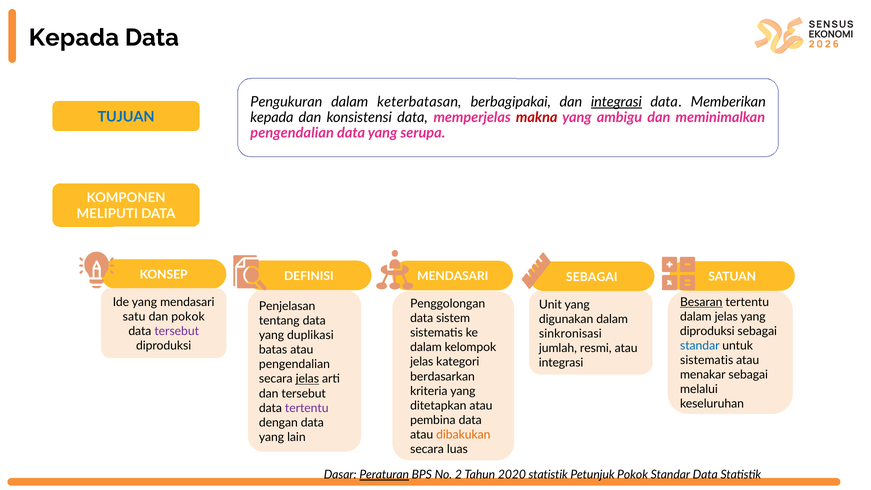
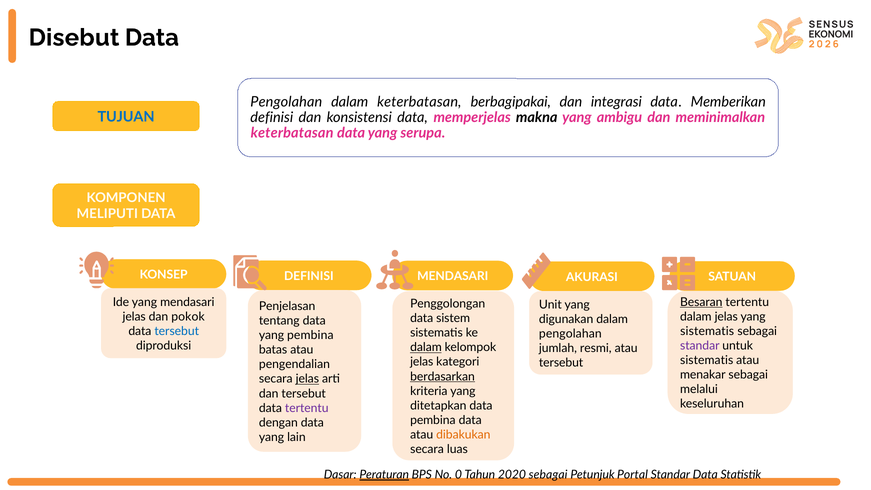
Kepada: Kepada -> Disebut (74, 38)
Pengukuran: Pengukuran -> Pengolahan (286, 102)
integrasi underline: present -> none (616, 102)
kepada: kepada -> definisi (272, 117)
makna colour: red -> black (537, 117)
pengendalian: pengendalian -> keterbatasan (292, 133)
SEBAGAI: SEBAGAI -> AKURASI (592, 277)
satu: satu -> jelas (134, 317)
diproduksi: diproduksi -> sistematis (707, 331)
tersebut colour: purple -> blue (177, 331)
sinkronisasi: sinkronisasi -> pengolahan (570, 334)
yang duplikasi: duplikasi -> pembina (310, 335)
standar colour: blue -> purple (700, 346)
dalam underline: none -> present (426, 347)
integrasi: integrasi -> tersebut (561, 363)
berdasarkan underline: none -> present (442, 376)
ditetapkan atau: atau -> data (481, 406)
2: 2 -> 0 (459, 475)
2020 statistik: statistik -> sebagai (548, 475)
Petunjuk Pokok: Pokok -> Portal (633, 475)
